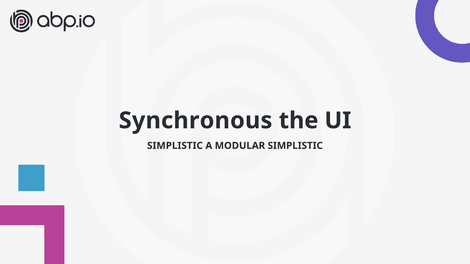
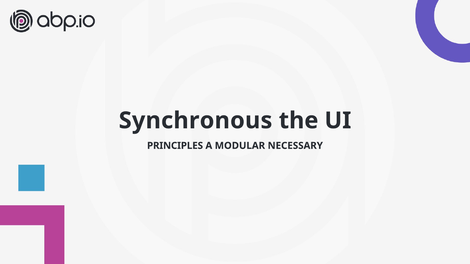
SIMPLISTIC: SIMPLISTIC -> PRINCIPLES (175, 146)
MODULAR SIMPLISTIC: SIMPLISTIC -> NECESSARY (295, 146)
